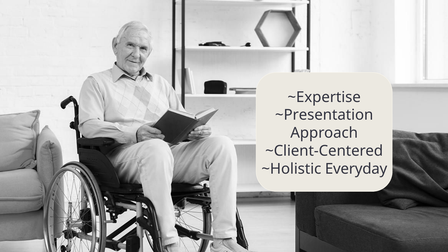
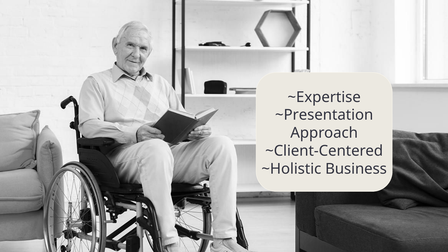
Everyday: Everyday -> Business (356, 169)
